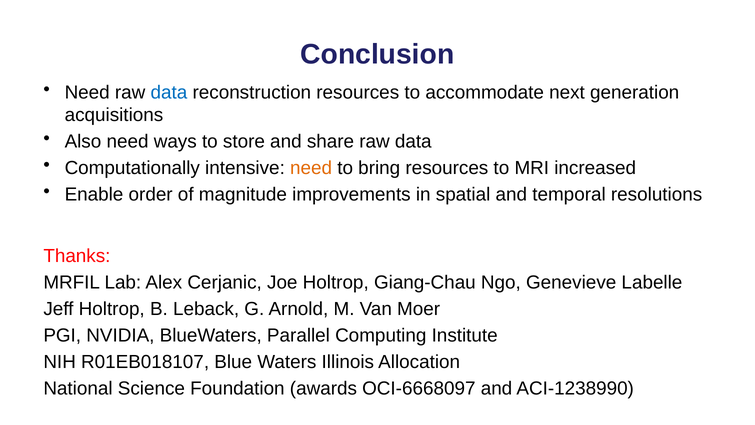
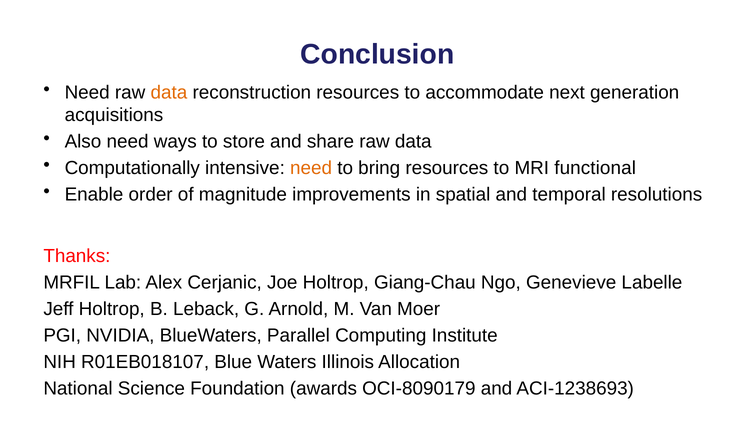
data colour: blue -> orange (169, 92)
increased: increased -> functional (595, 168)
OCI-6668097: OCI-6668097 -> OCI-8090179 (419, 388)
ACI-1238990: ACI-1238990 -> ACI-1238693 (575, 388)
